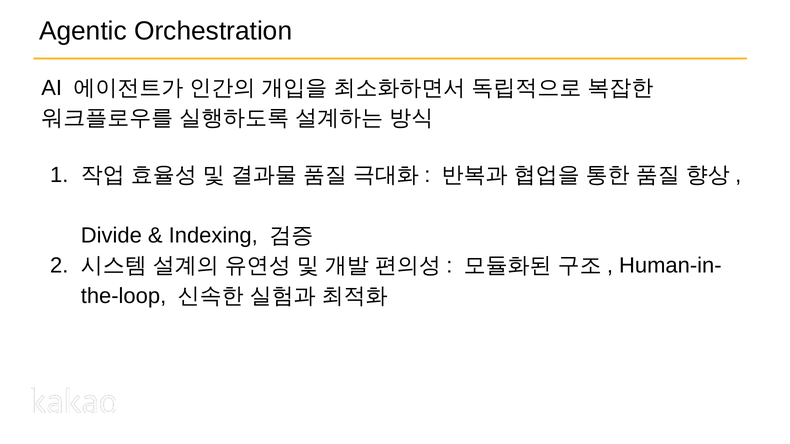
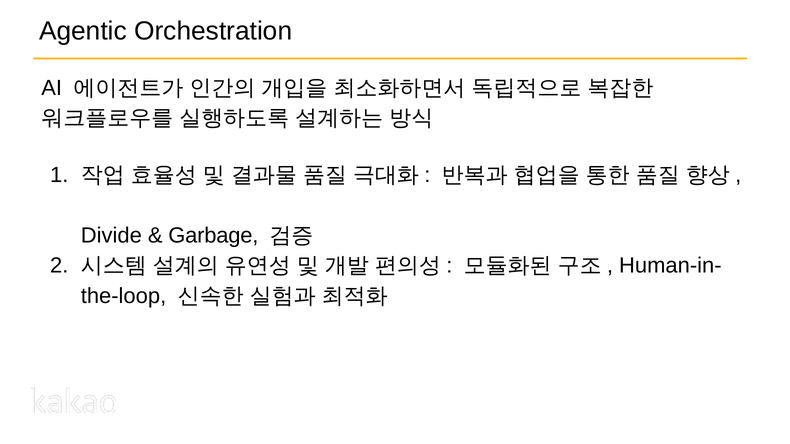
Indexing: Indexing -> Garbage (213, 236)
